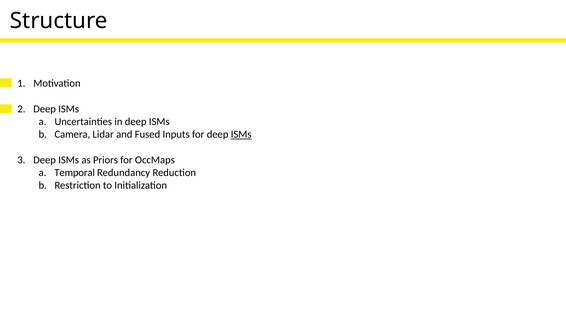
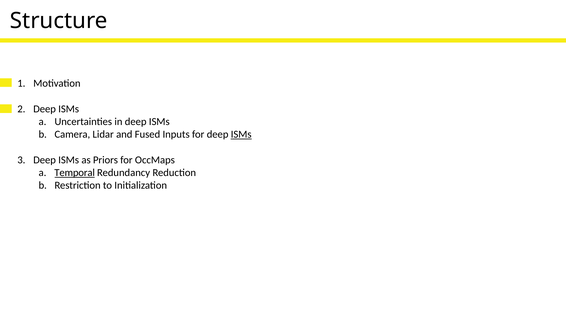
Temporal underline: none -> present (75, 172)
